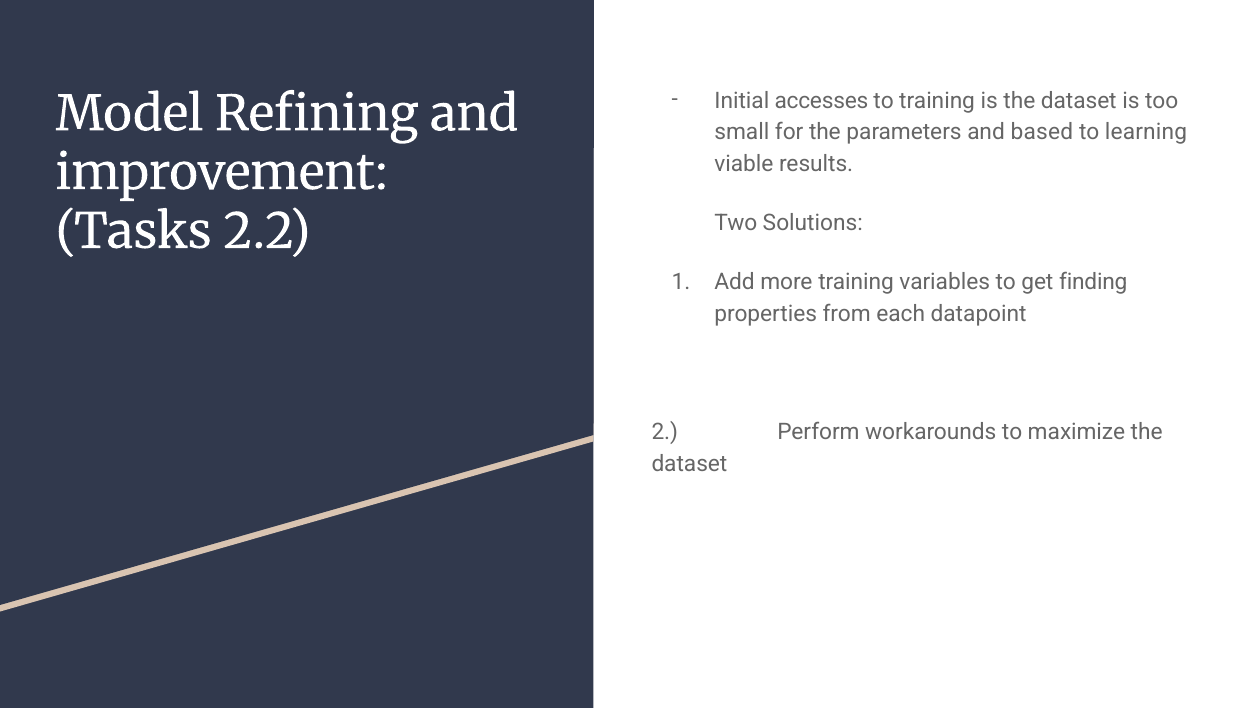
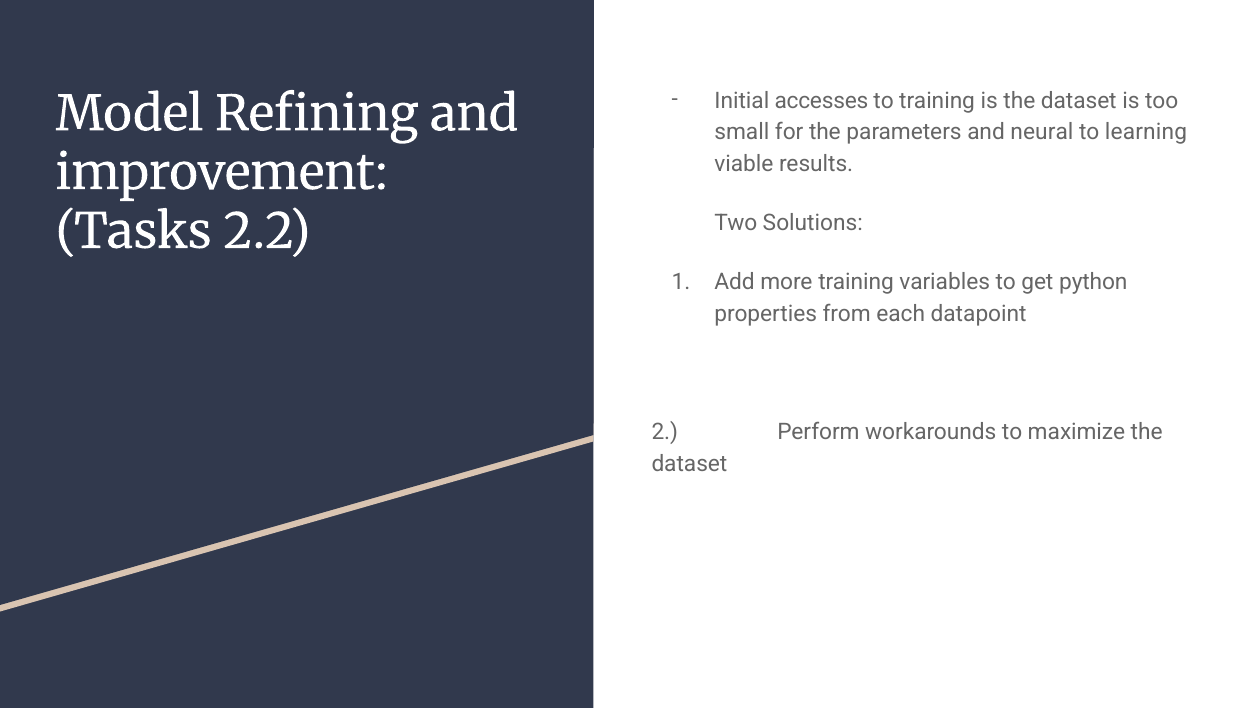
based: based -> neural (1042, 132)
finding: finding -> python (1093, 282)
